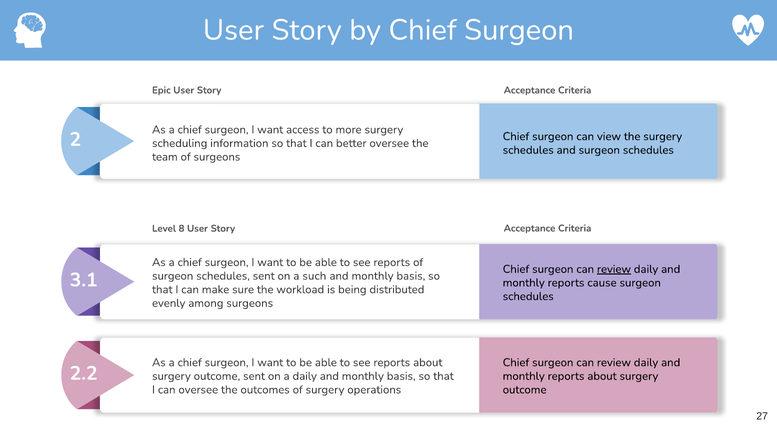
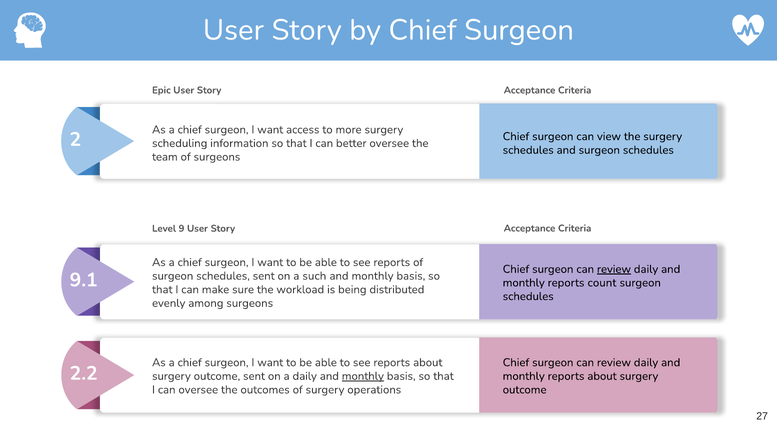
8: 8 -> 9 (182, 228)
3.1: 3.1 -> 9.1 (84, 280)
cause: cause -> count (602, 283)
monthly underline: none -> present (363, 376)
